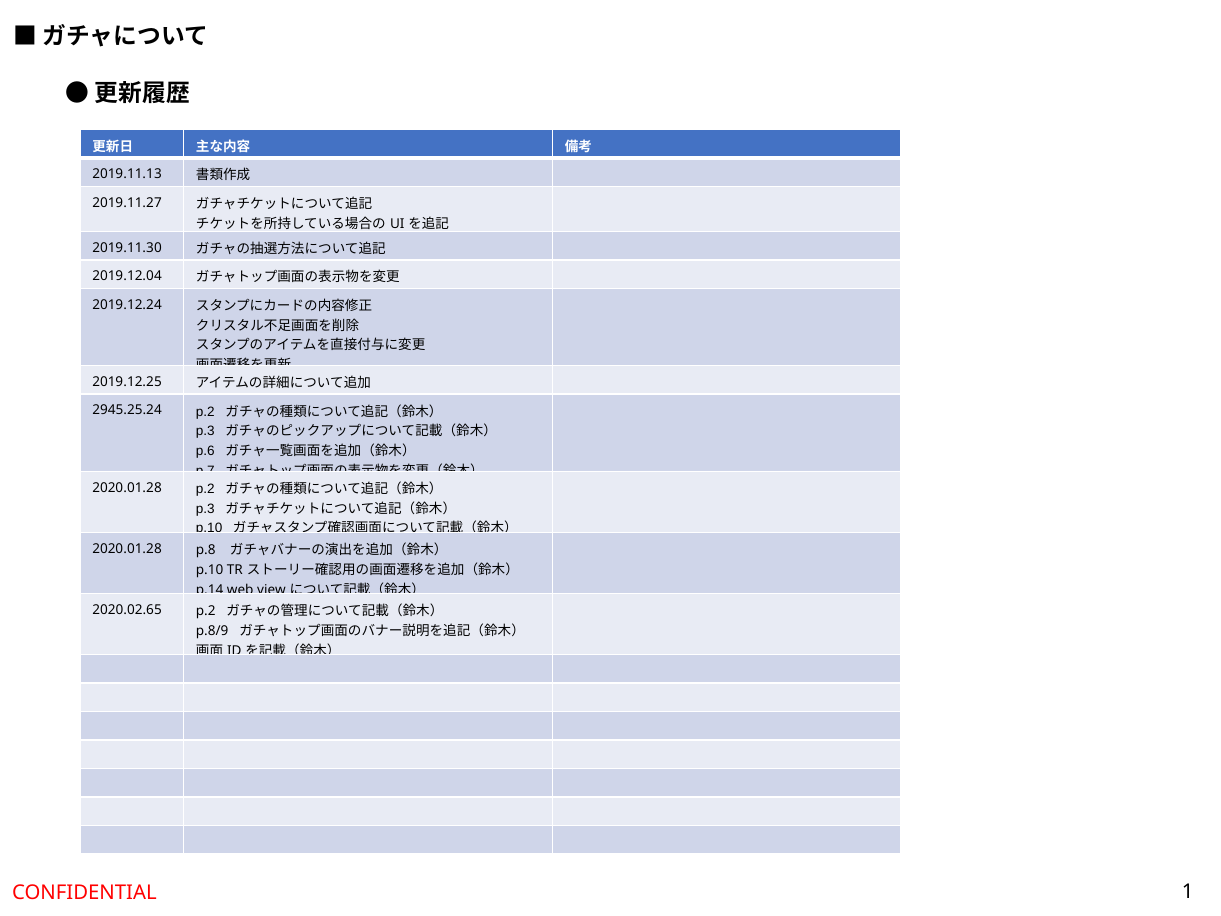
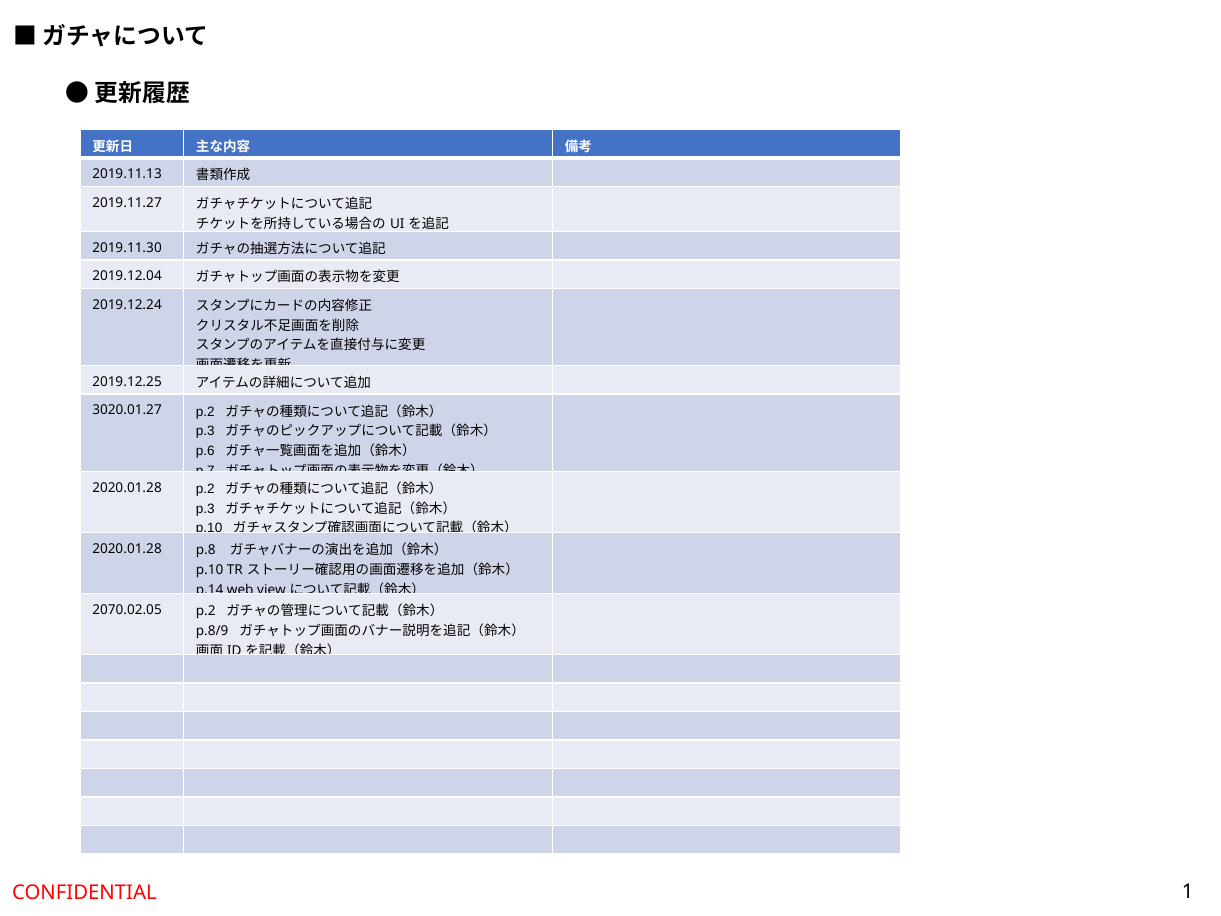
2945.25.24: 2945.25.24 -> 3020.01.27 (127, 410)
2020.02.65: 2020.02.65 -> 2070.02.05 (127, 610)
